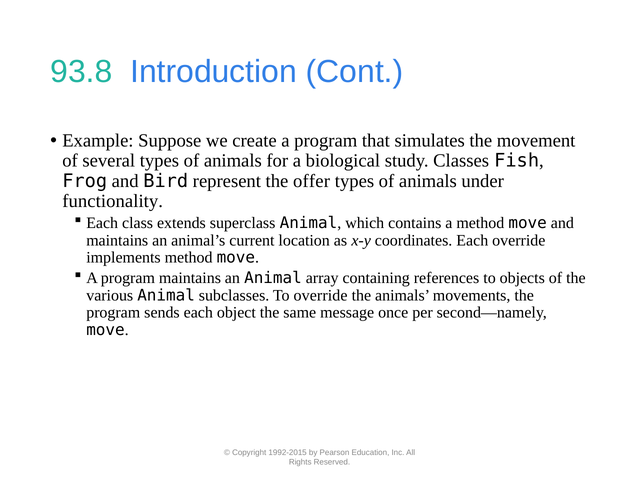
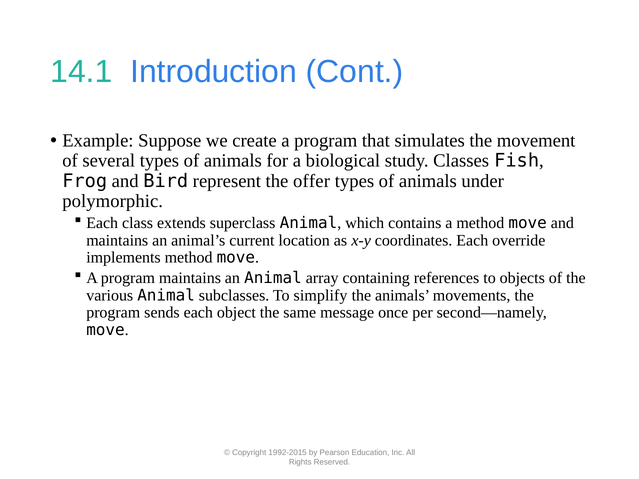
93.8: 93.8 -> 14.1 (81, 72)
functionality: functionality -> polymorphic (113, 201)
To override: override -> simplify (321, 295)
